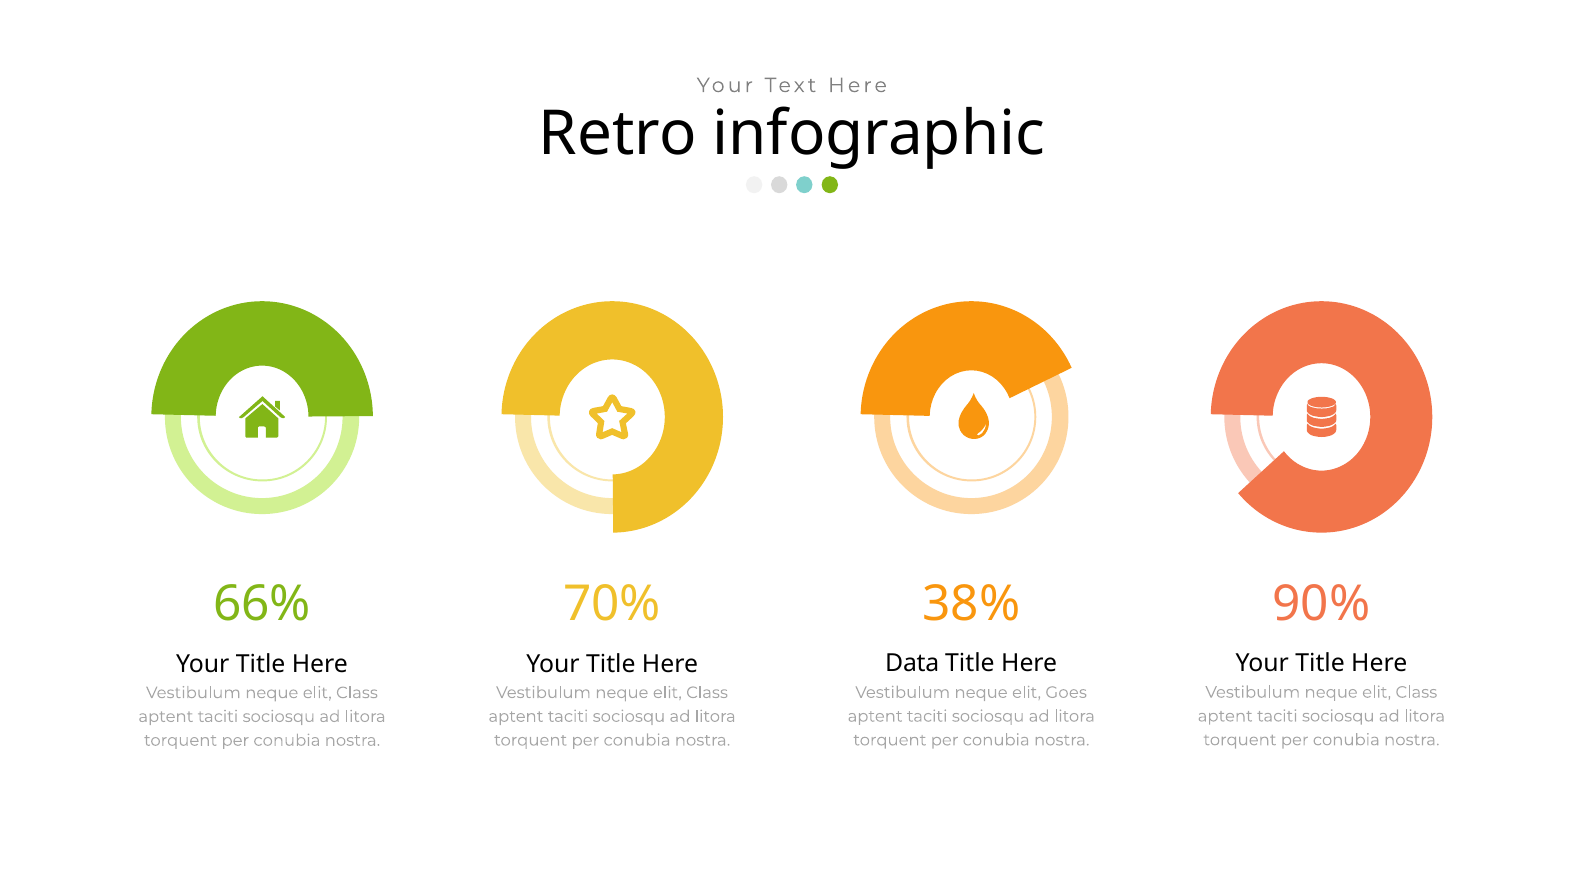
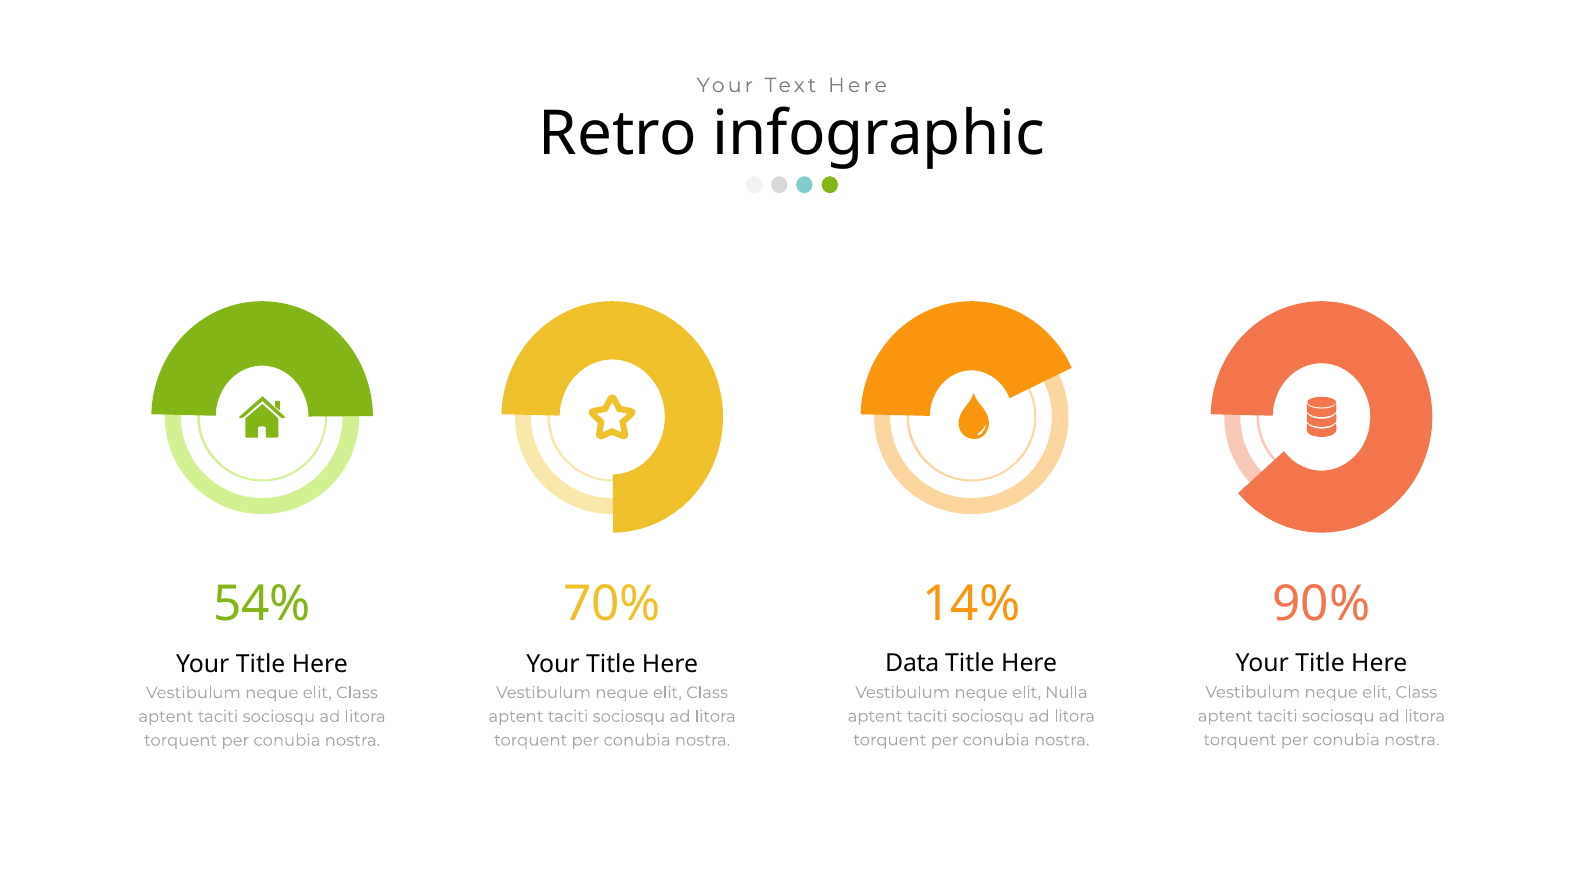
66%: 66% -> 54% (262, 604)
38%: 38% -> 14% (971, 604)
Goes: Goes -> Nulla (1066, 692)
